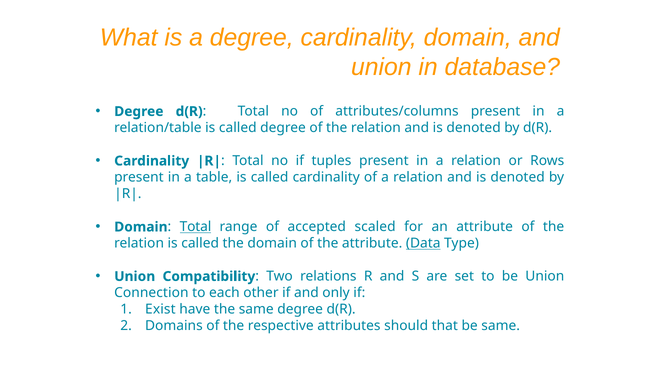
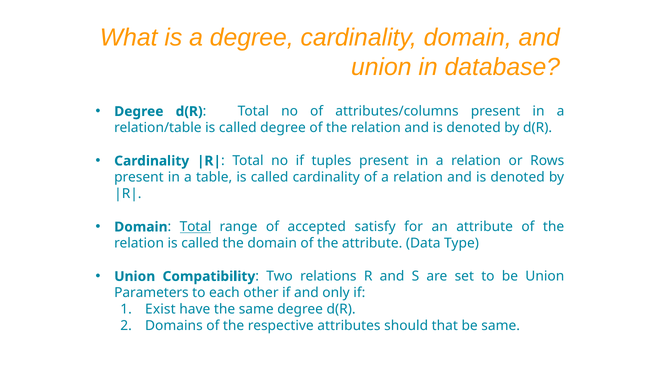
scaled: scaled -> satisfy (375, 227)
Data underline: present -> none (423, 244)
Connection: Connection -> Parameters (151, 293)
